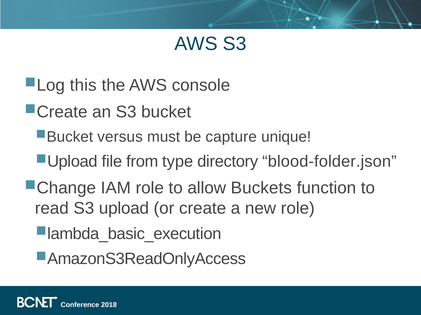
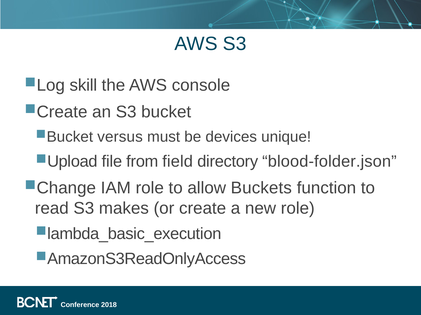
this: this -> skill (83, 85)
capture: capture -> devices (231, 137)
type: type -> field (178, 162)
upload: upload -> makes (124, 209)
